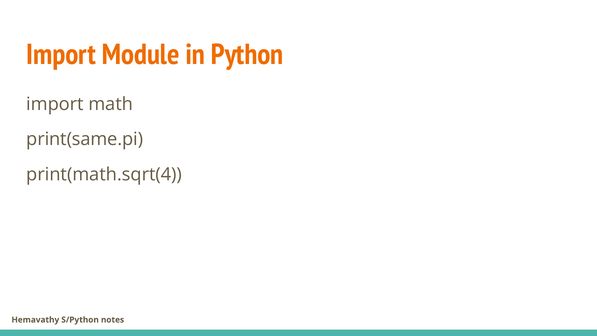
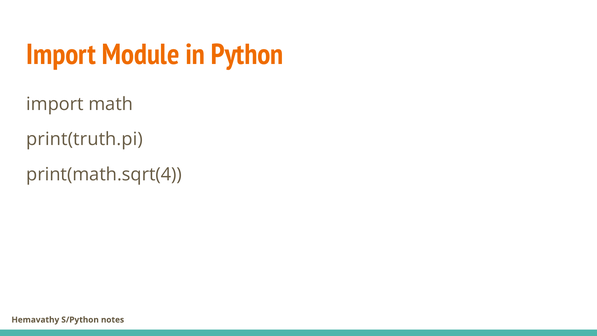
print(same.pi: print(same.pi -> print(truth.pi (85, 139)
